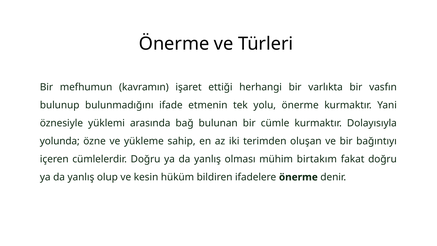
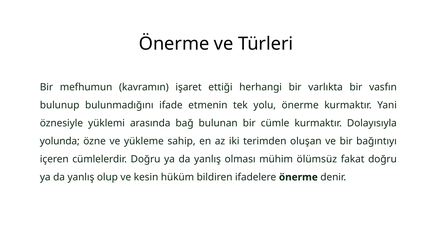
birtakım: birtakım -> ölümsüz (317, 159)
